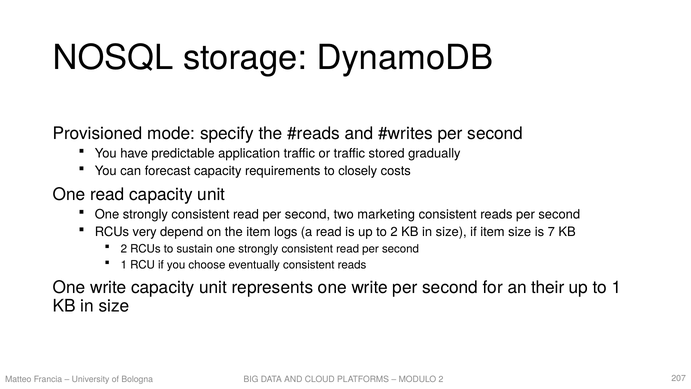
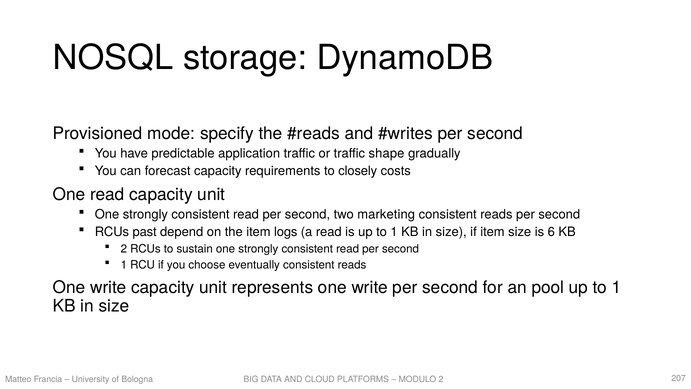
stored: stored -> shape (387, 153)
very: very -> past (145, 232)
is up to 2: 2 -> 1 (394, 232)
7: 7 -> 6 (551, 232)
their: their -> pool (548, 287)
